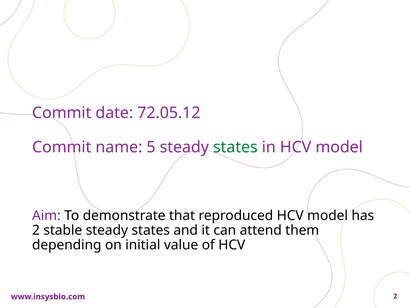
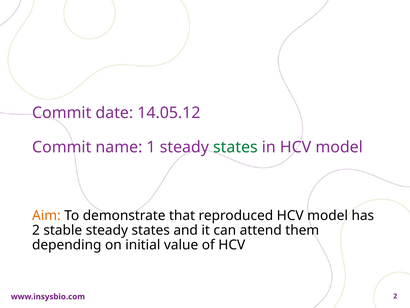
72.05.12: 72.05.12 -> 14.05.12 (169, 113)
5: 5 -> 1 (151, 147)
Aim colour: purple -> orange (46, 215)
